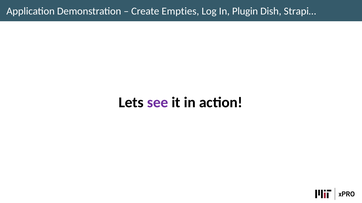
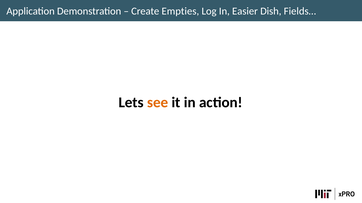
Plugin: Plugin -> Easier (245, 11)
Strapi…: Strapi… -> Fields… (300, 11)
see colour: purple -> orange (158, 103)
